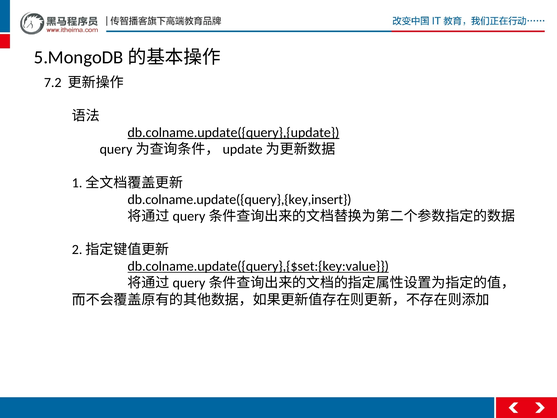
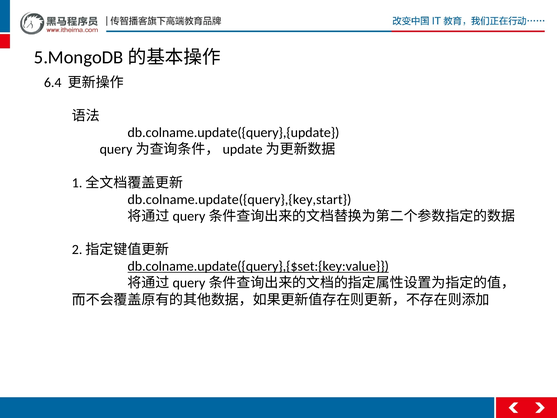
7.2: 7.2 -> 6.4 (53, 82)
db.colname.update({query},{update underline: present -> none (233, 133)
db.colname.update({query},{key,insert: db.colname.update({query},{key,insert -> db.colname.update({query},{key,start (239, 199)
